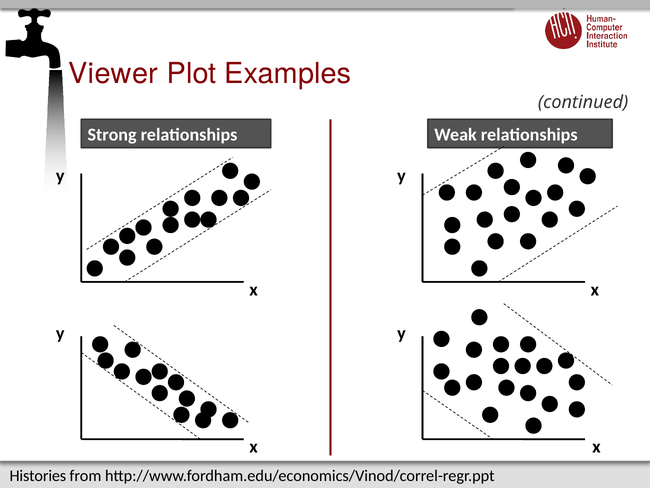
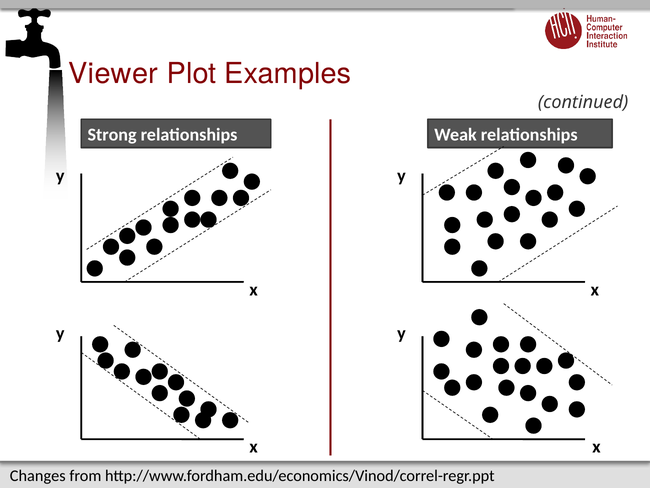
Histories: Histories -> Changes (38, 475)
